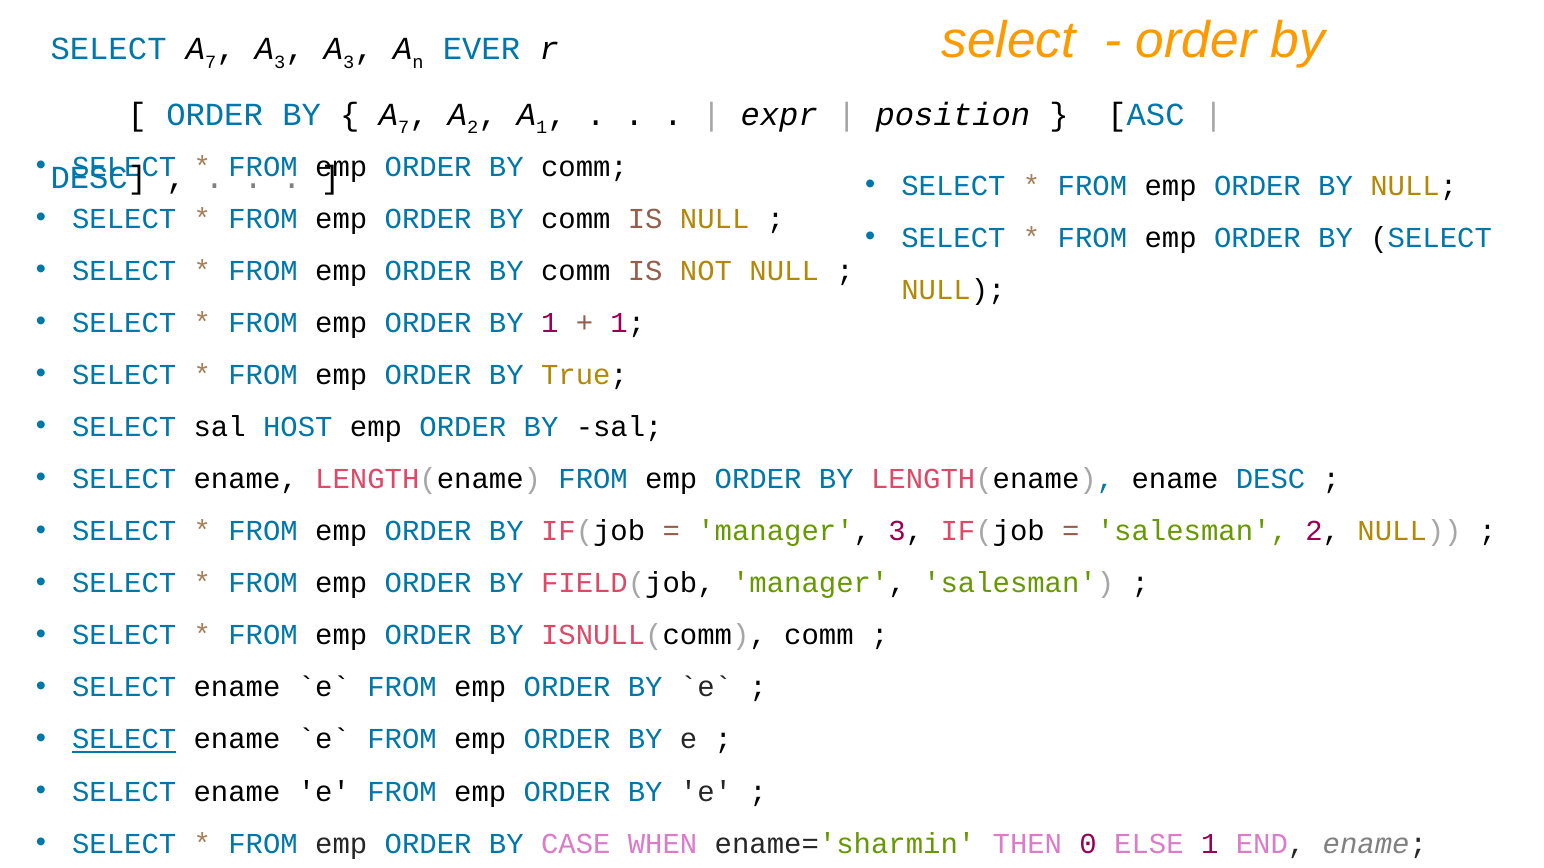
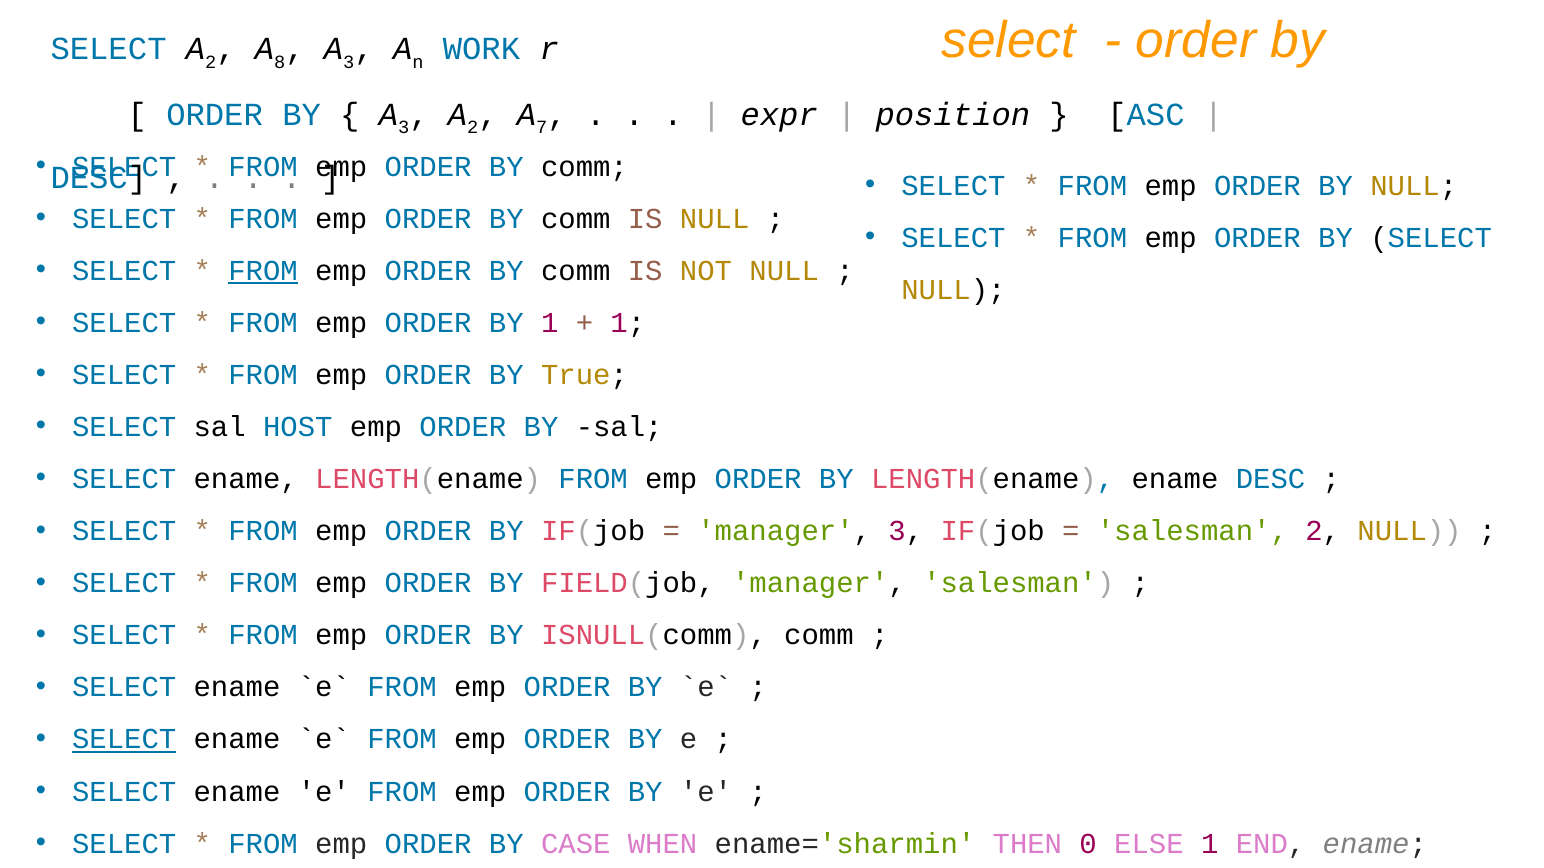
7: 7 -> 2 (211, 62)
3: 3 -> 8 (280, 62)
EVER: EVER -> WORK (481, 49)
7: 7 -> 3 (404, 128)
1: 1 -> 7 (542, 128)
FROM underline: none -> present (263, 271)
